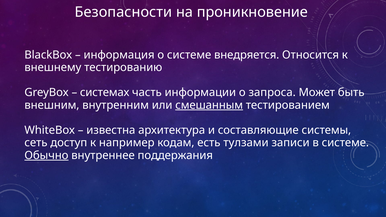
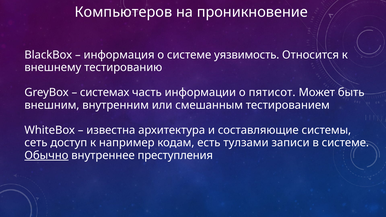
Безопасности: Безопасности -> Компьютеров (123, 12)
внедряется: внедряется -> уязвимость (247, 55)
запроса: запроса -> пятисот (272, 93)
смешанным underline: present -> none (209, 105)
поддержания: поддержания -> преступления (175, 155)
